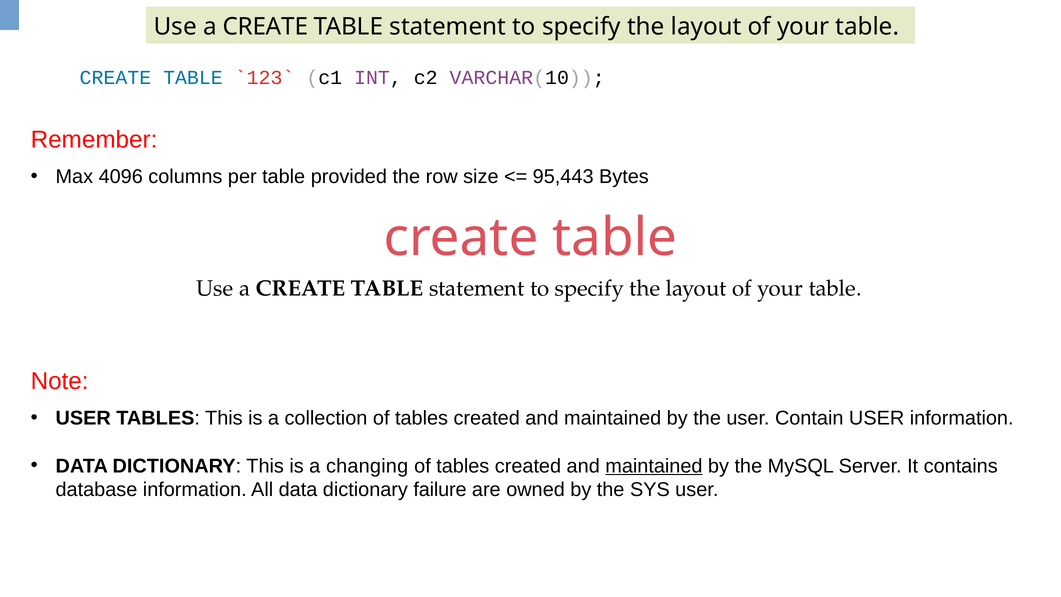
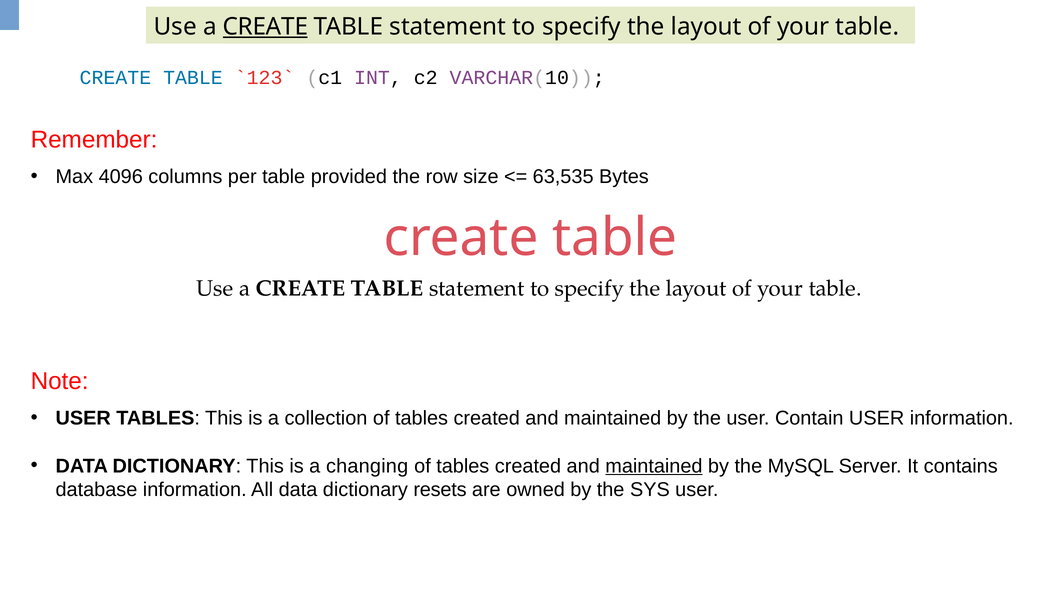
CREATE underline: none -> present (265, 27)
95,443: 95,443 -> 63,535 (563, 177)
failure: failure -> resets (440, 490)
